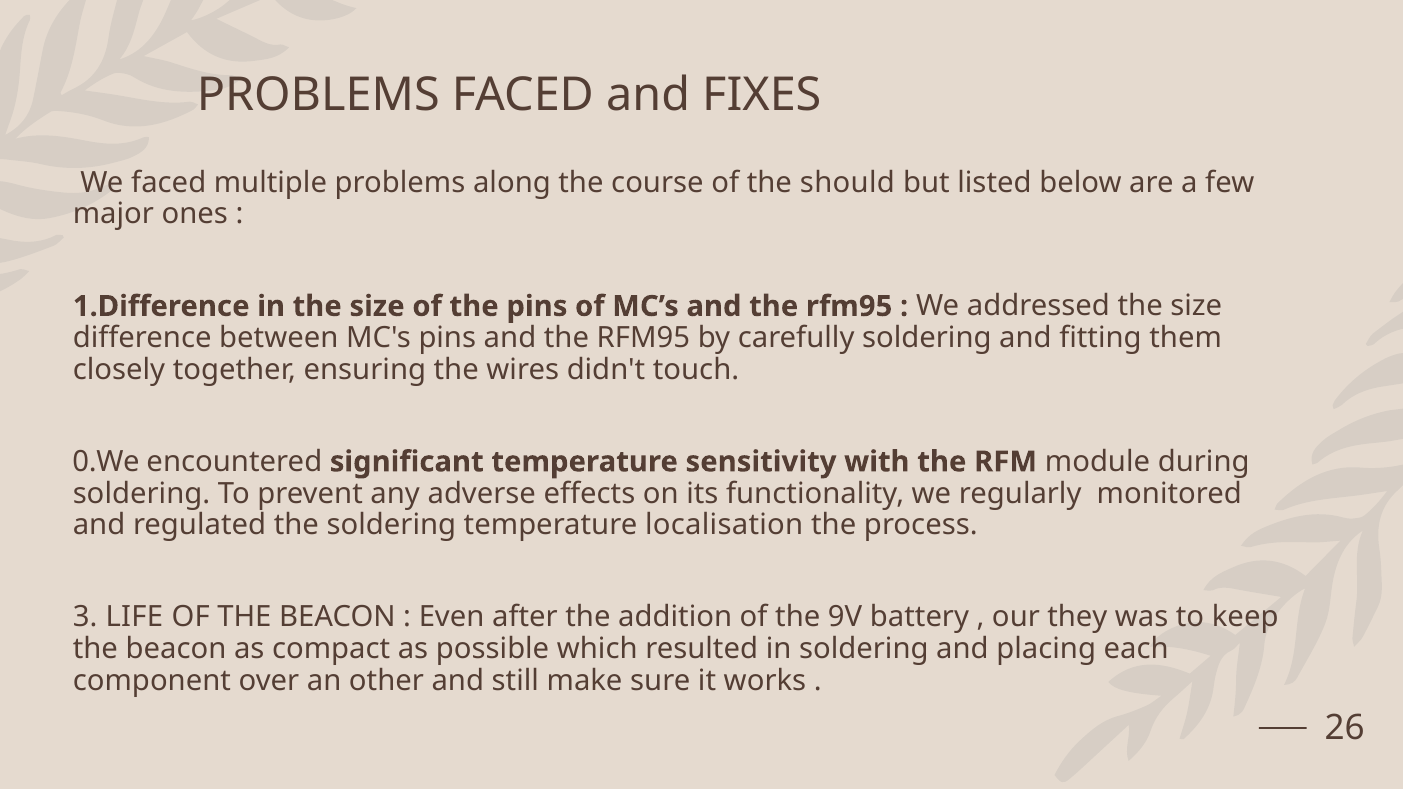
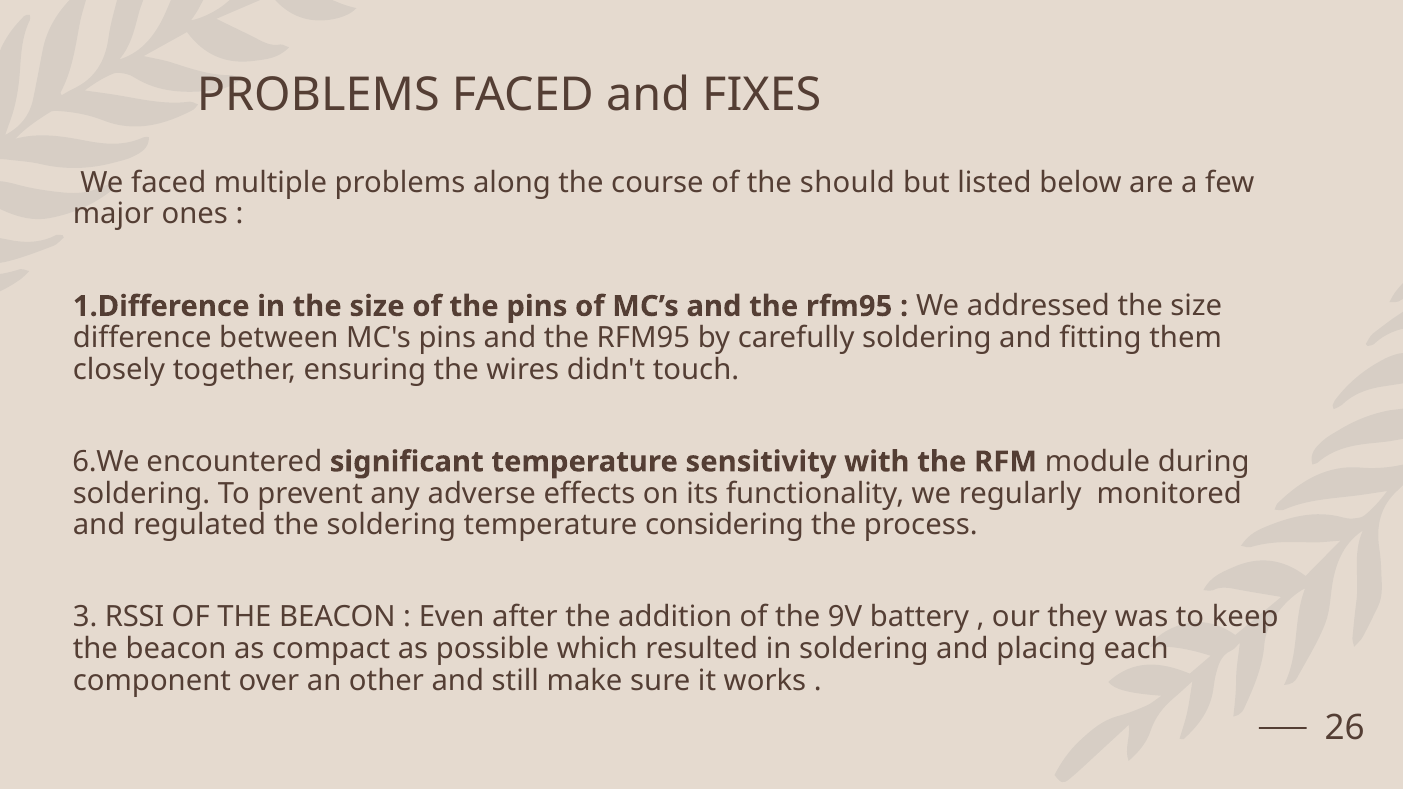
0.We: 0.We -> 6.We (106, 462)
localisation: localisation -> considering (724, 525)
LIFE: LIFE -> RSSI (135, 617)
